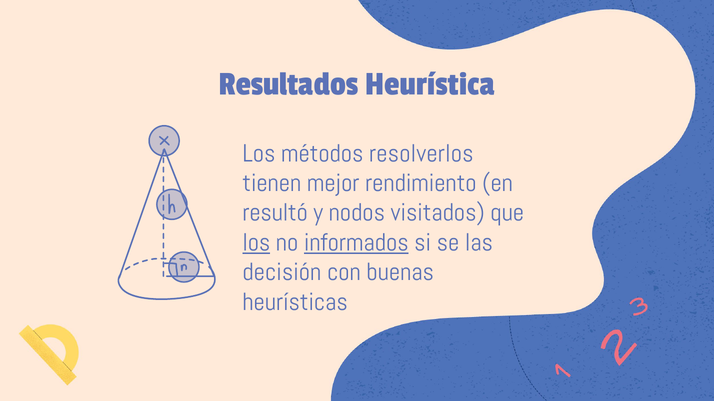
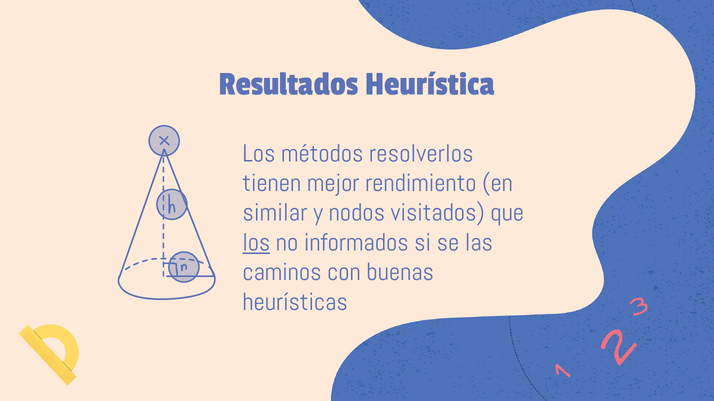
resultó: resultó -> similar (275, 213)
informados underline: present -> none (356, 243)
decisión: decisión -> caminos (282, 273)
